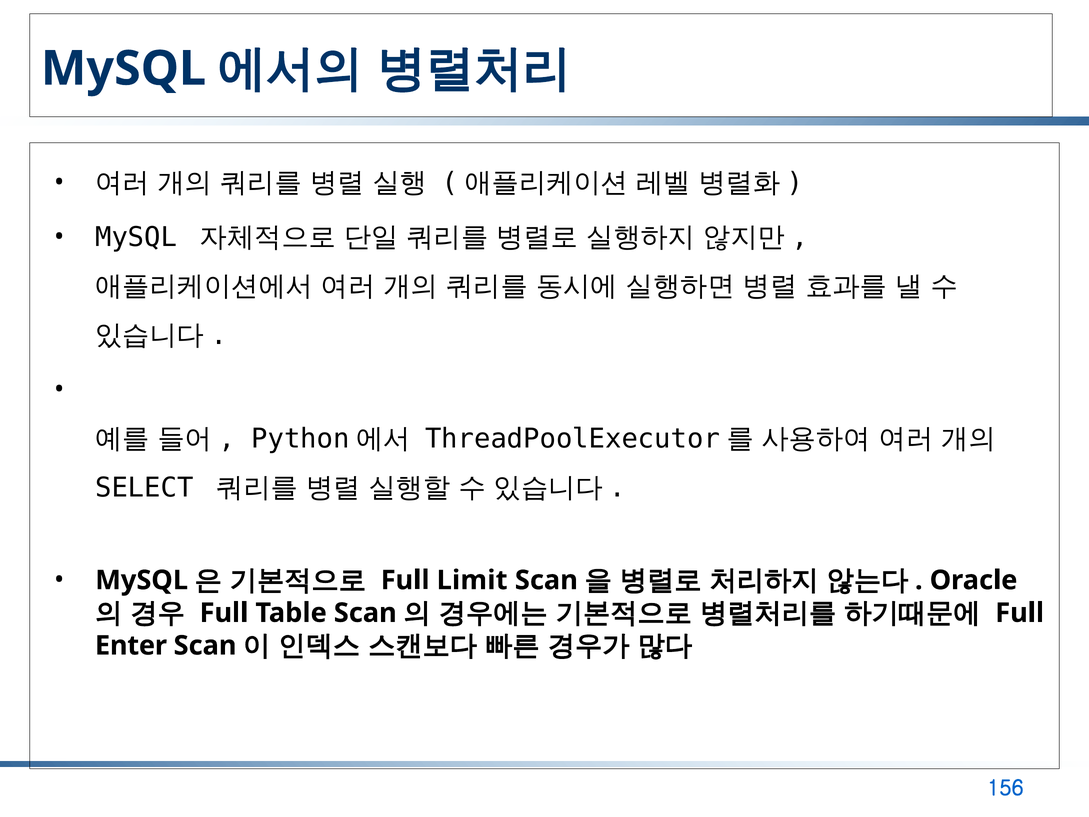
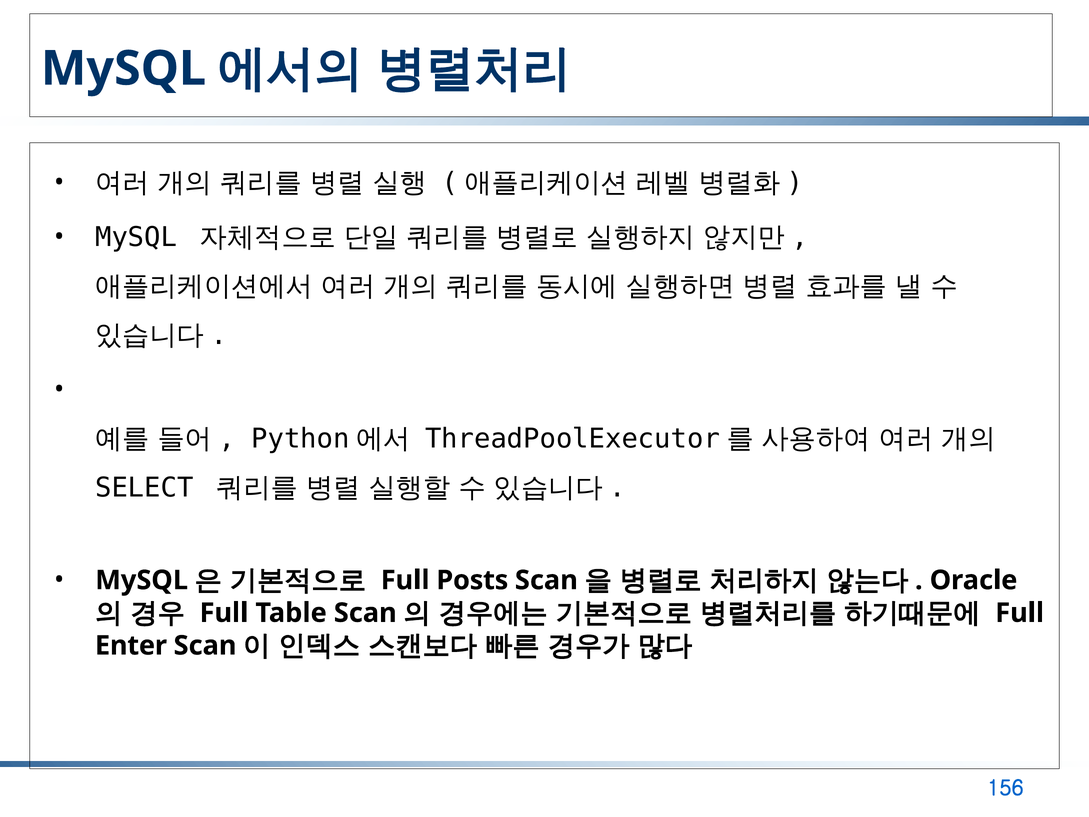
Limit: Limit -> Posts (472, 580)
